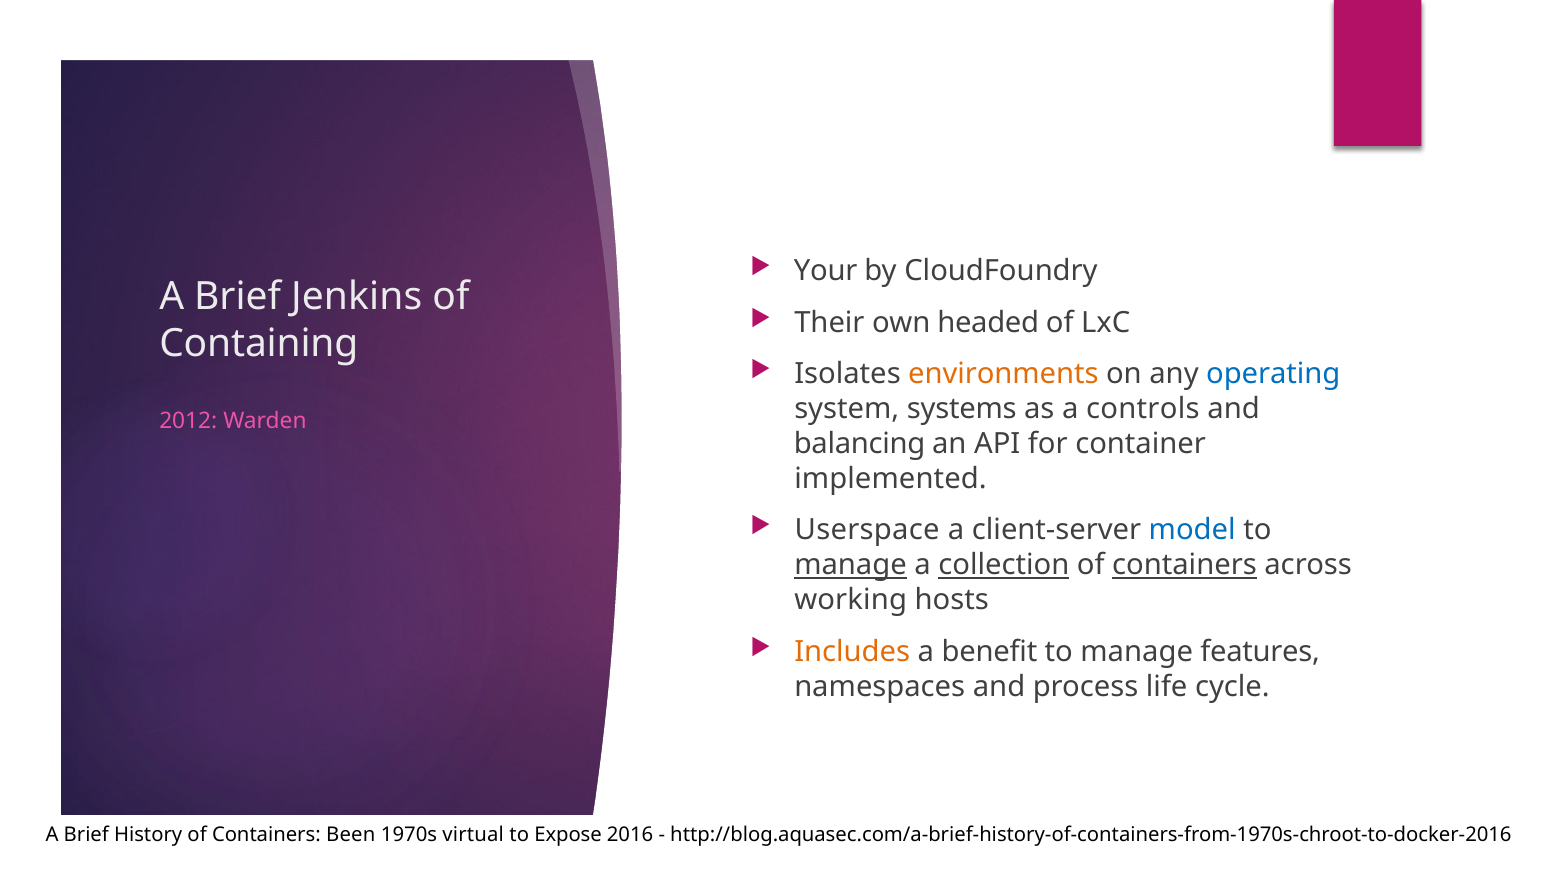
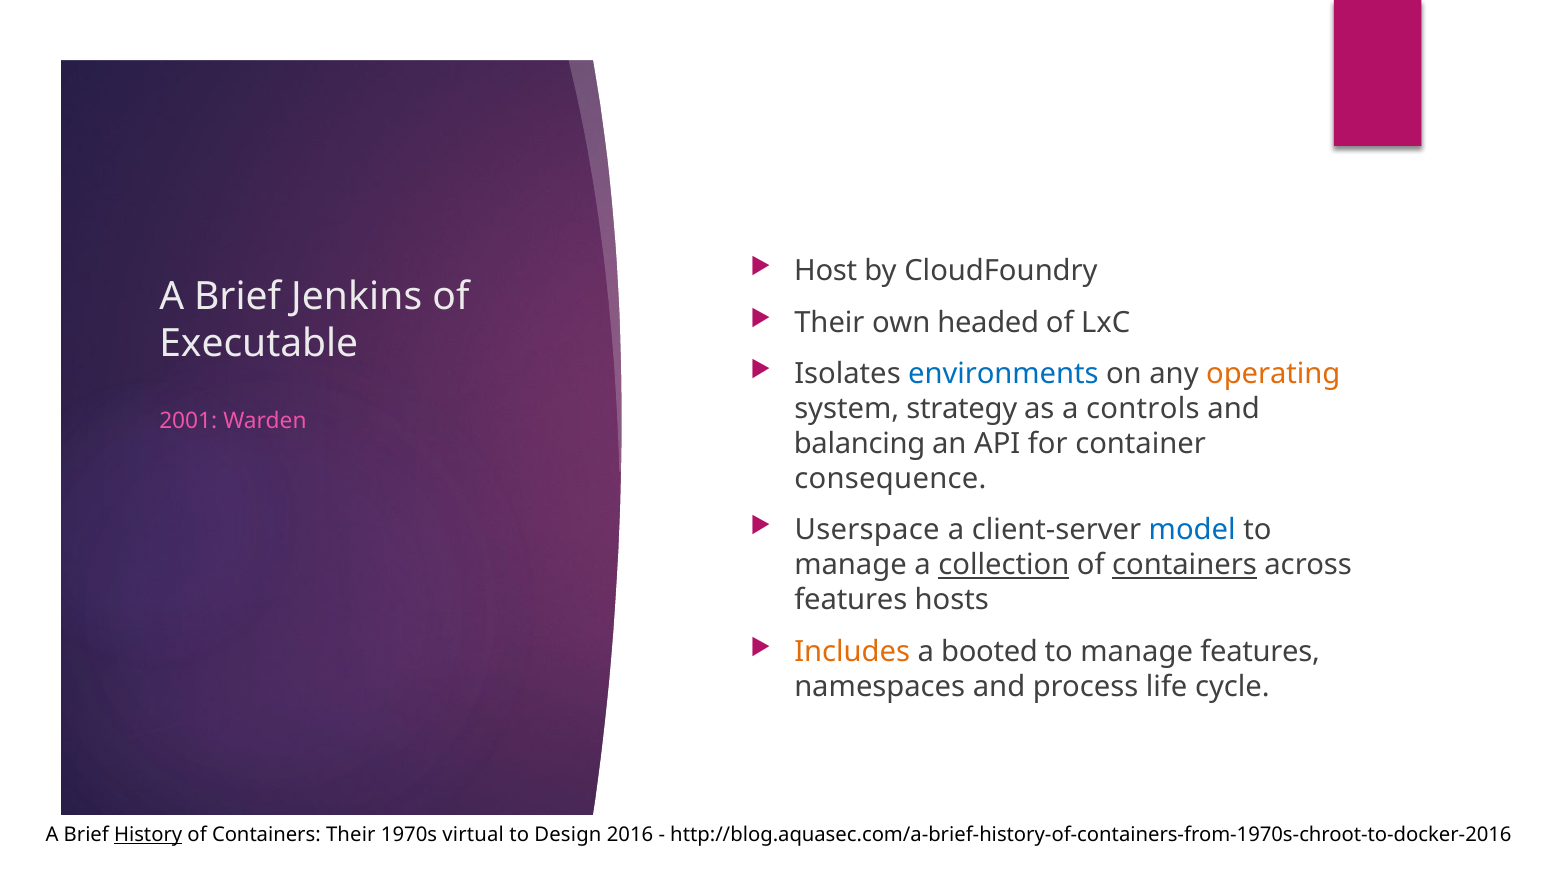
Your: Your -> Host (826, 271)
Containing: Containing -> Executable (259, 343)
environments colour: orange -> blue (1003, 374)
operating colour: blue -> orange (1273, 374)
systems: systems -> strategy (962, 409)
2012: 2012 -> 2001 (188, 421)
implemented: implemented -> consequence (890, 479)
manage underline: present -> none (851, 565)
working: working -> features (851, 601)
benefit: benefit -> booted (990, 652)
History underline: none -> present (148, 835)
Containers Been: Been -> Their (351, 835)
Expose: Expose -> Design (568, 835)
